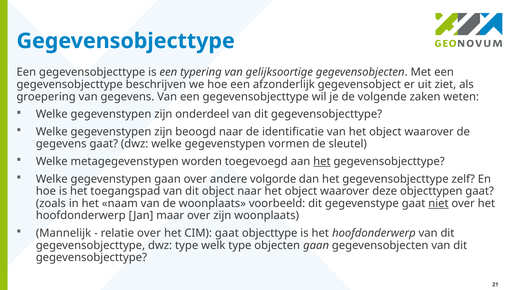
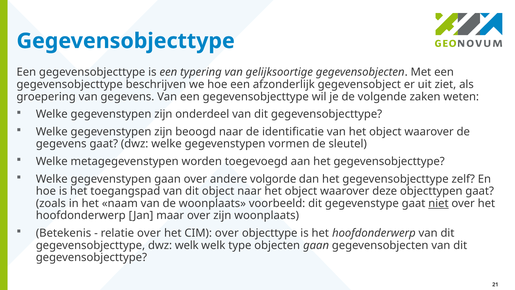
het underline: present -> none (322, 161)
Mannelijk: Mannelijk -> Betekenis (64, 233)
CIM gaat: gaat -> over (227, 233)
dwz type: type -> welk (187, 245)
